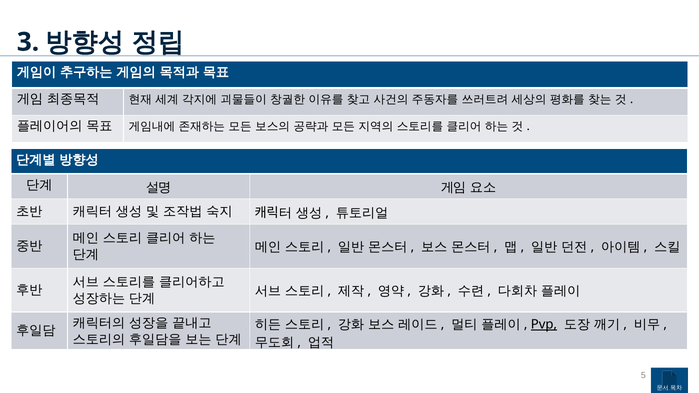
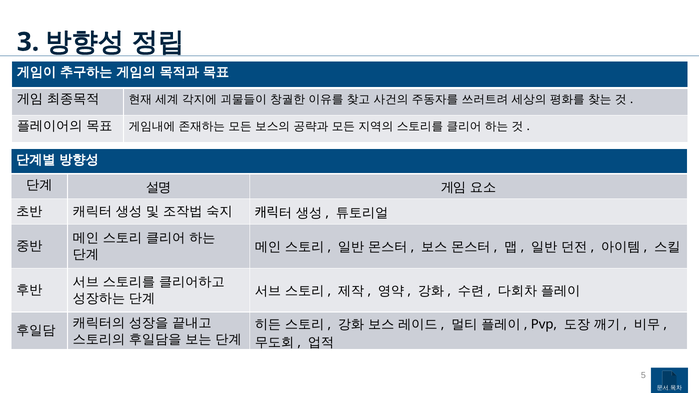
Pvp underline: present -> none (544, 325)
